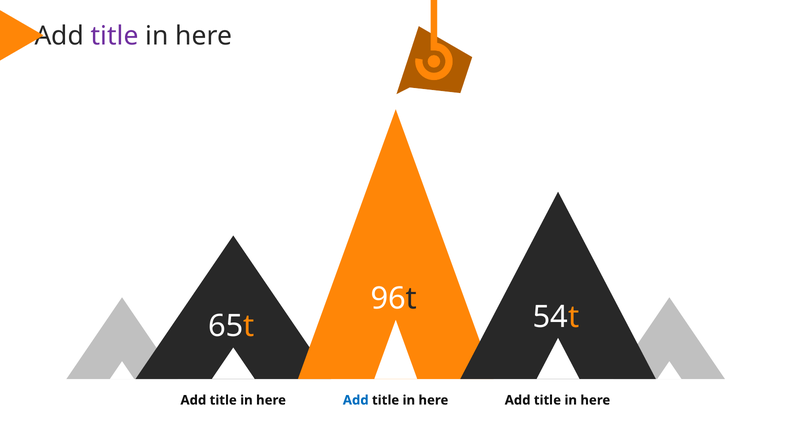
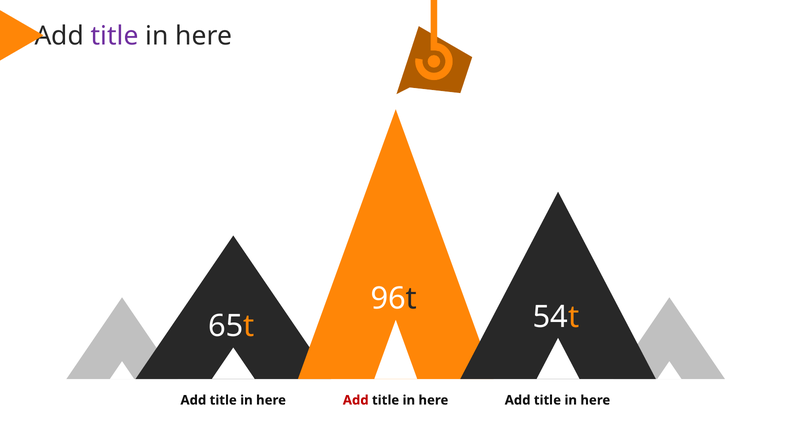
Add colour: blue -> red (356, 400)
